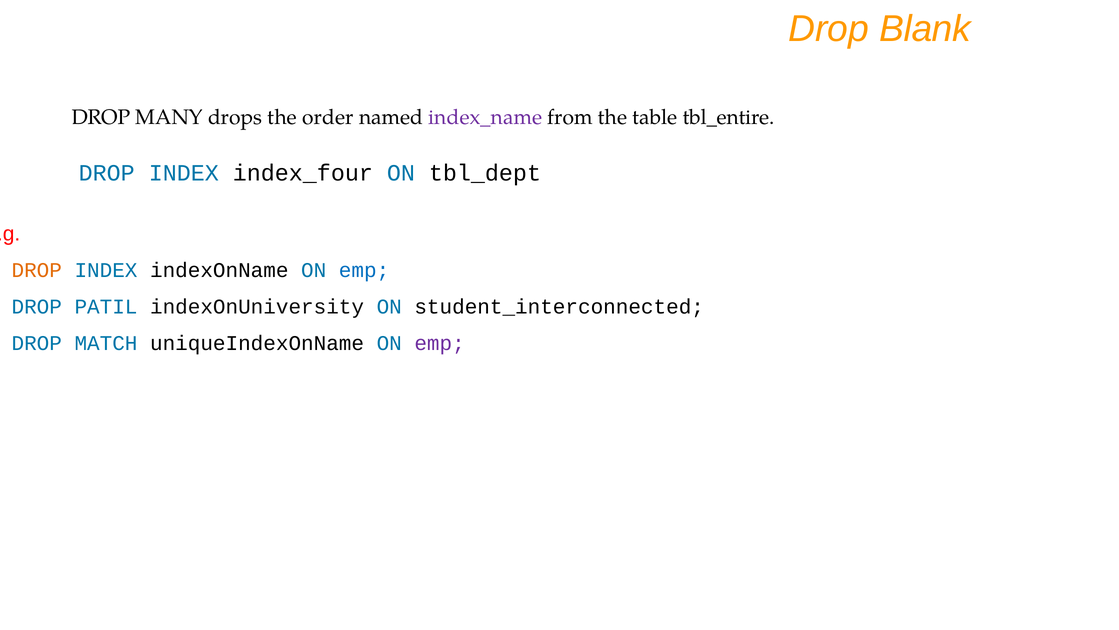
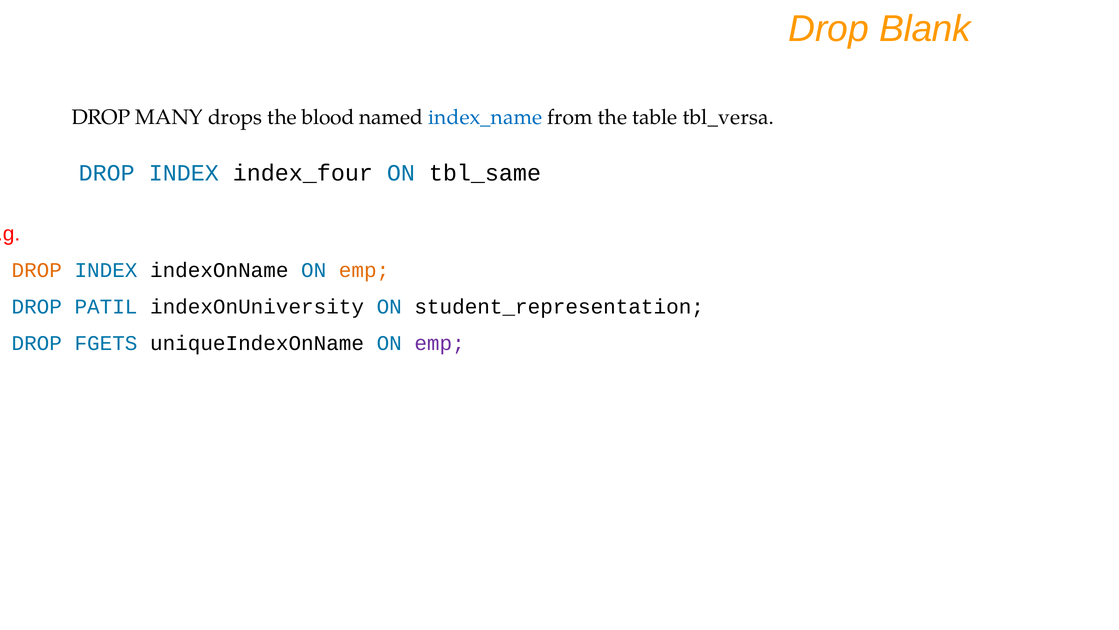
order: order -> blood (328, 117)
index_name colour: purple -> blue (485, 117)
tbl_entire: tbl_entire -> tbl_versa (728, 117)
tbl_dept: tbl_dept -> tbl_same (485, 173)
emp colour: blue -> orange (364, 270)
student_interconnected: student_interconnected -> student_representation (559, 306)
MATCH: MATCH -> FGETS (106, 343)
